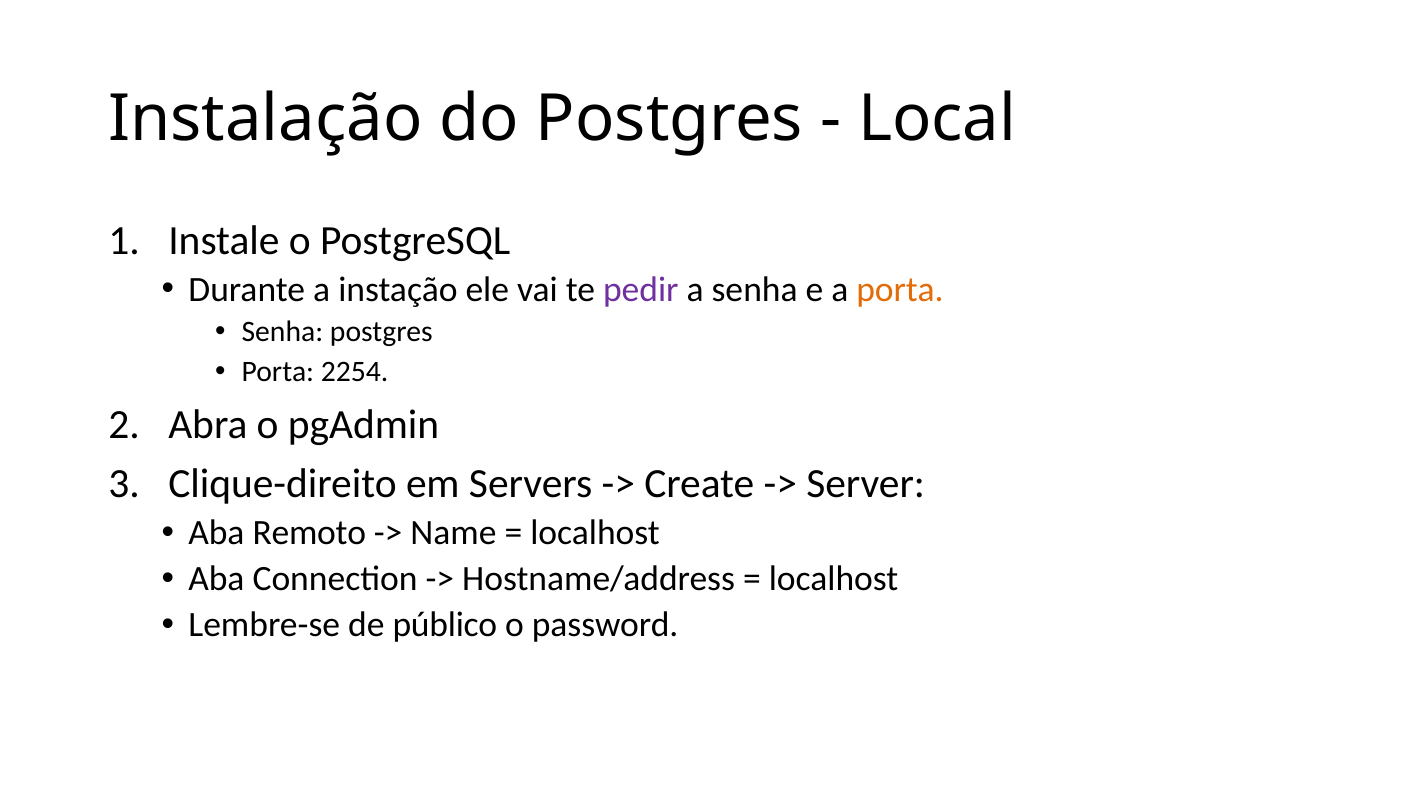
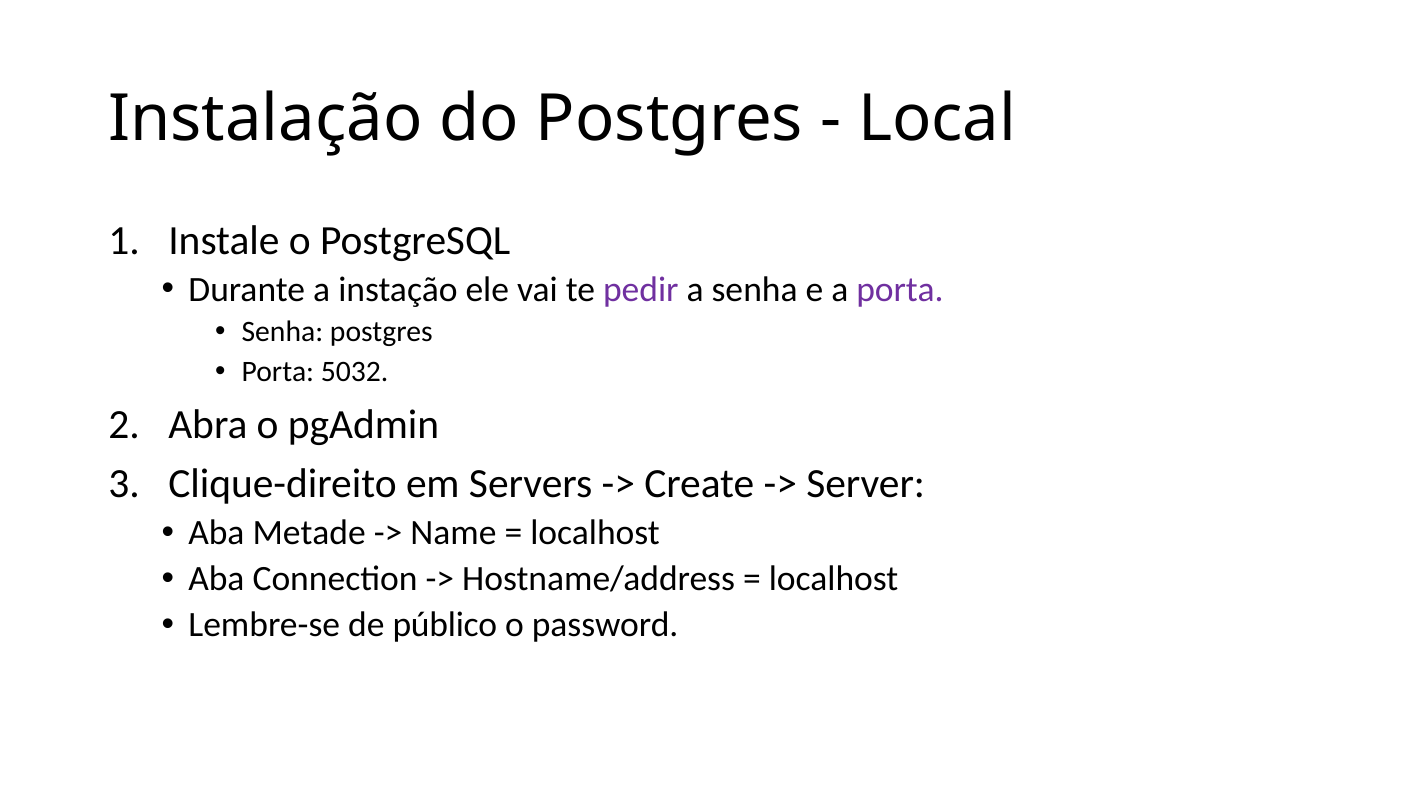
porta colour: orange -> purple (900, 289)
2254: 2254 -> 5032 (355, 371)
Remoto: Remoto -> Metade (309, 533)
